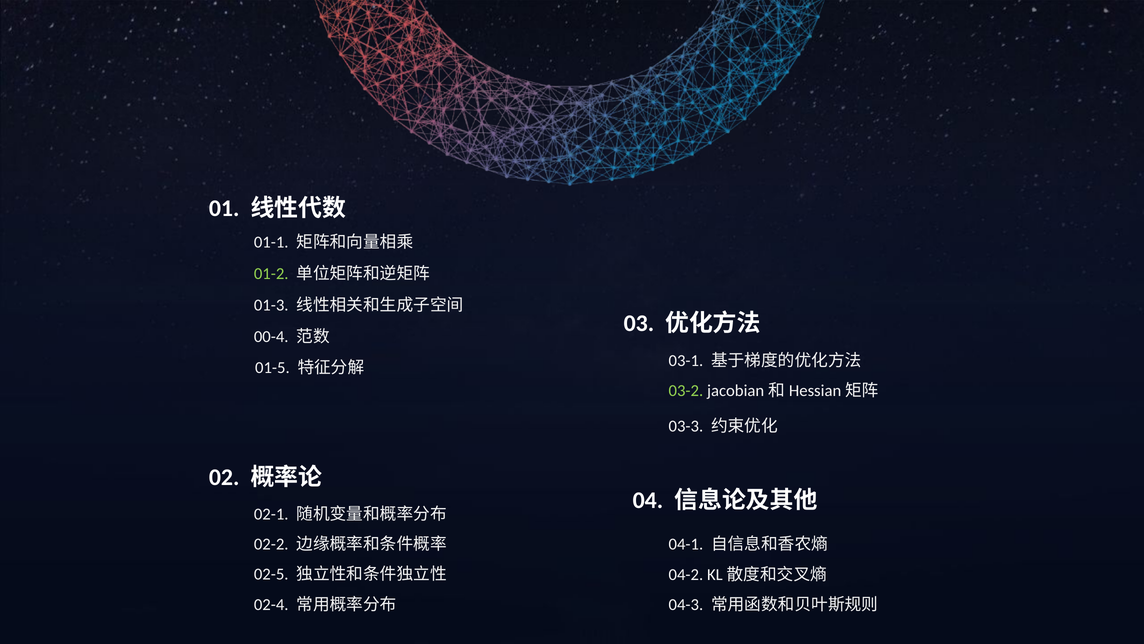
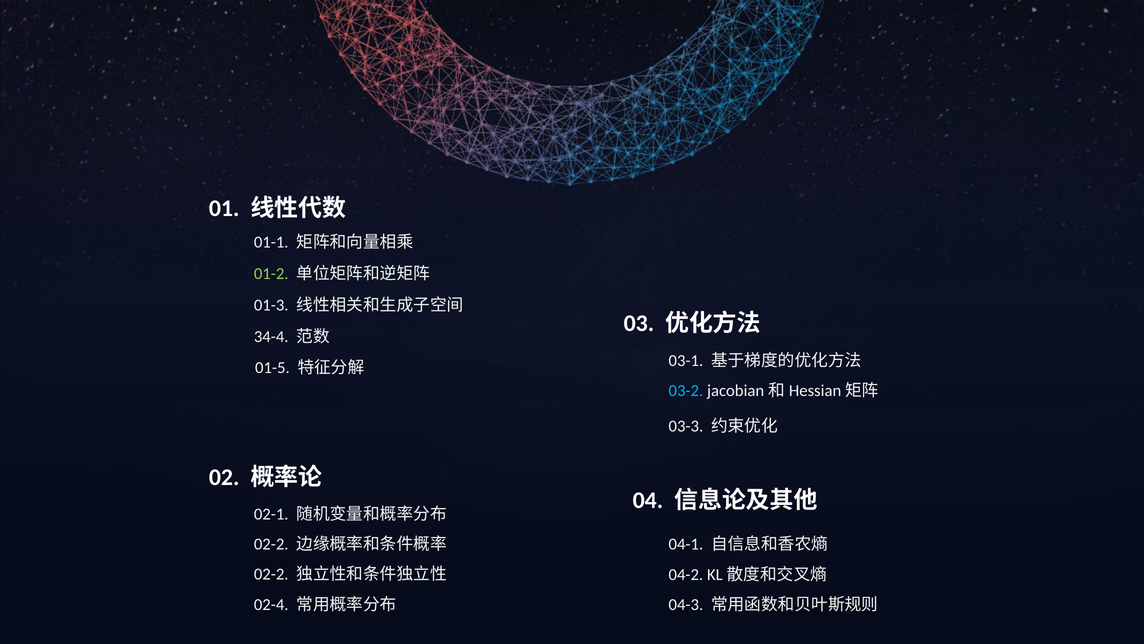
00-4: 00-4 -> 34-4 (271, 336)
03-2 colour: light green -> light blue (686, 390)
02-5: 02-5 -> 02-2 (271, 574)
